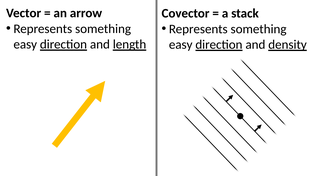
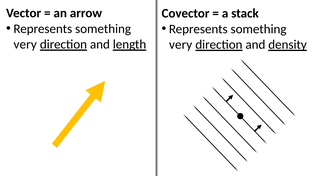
easy: easy -> very (25, 44)
easy: easy -> very (181, 45)
